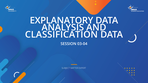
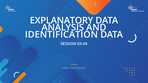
CLASSIFICATION: CLASSIFICATION -> IDENTIFICATION (61, 35)
